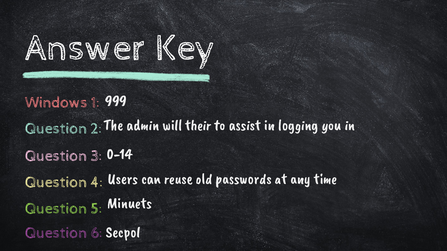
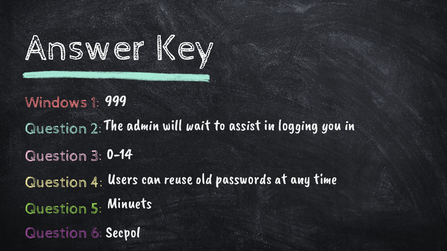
their: their -> wait (198, 125)
